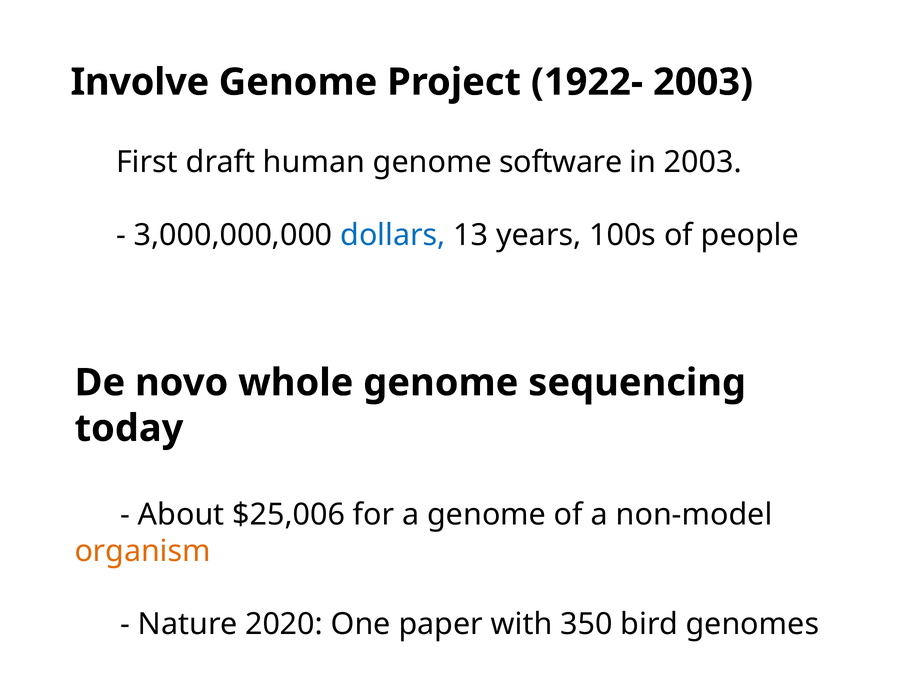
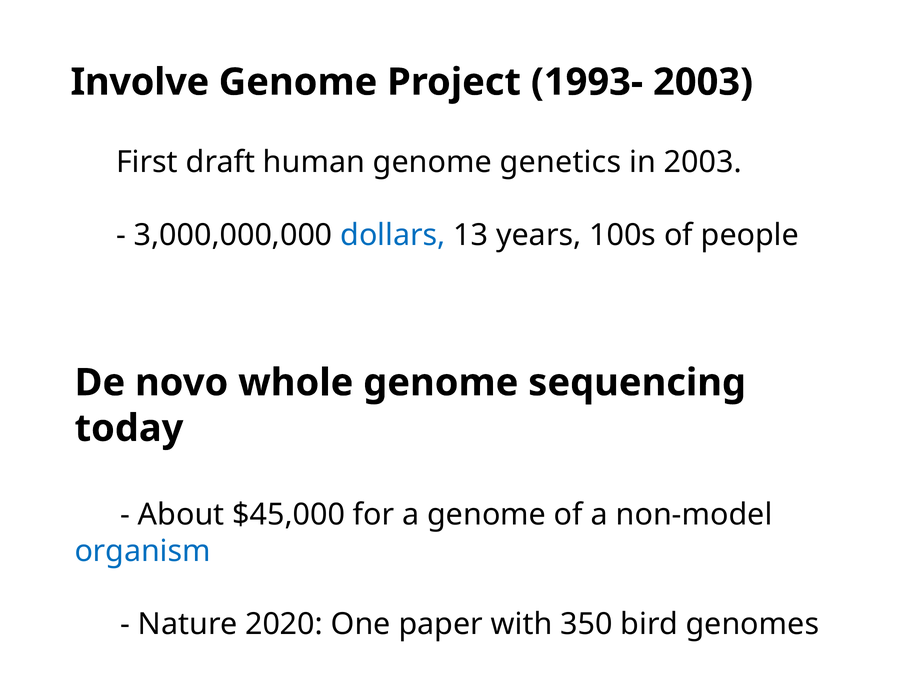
1922-: 1922- -> 1993- (587, 82)
software: software -> genetics (561, 162)
$25,006: $25,006 -> $45,000 (289, 515)
organism colour: orange -> blue (143, 552)
